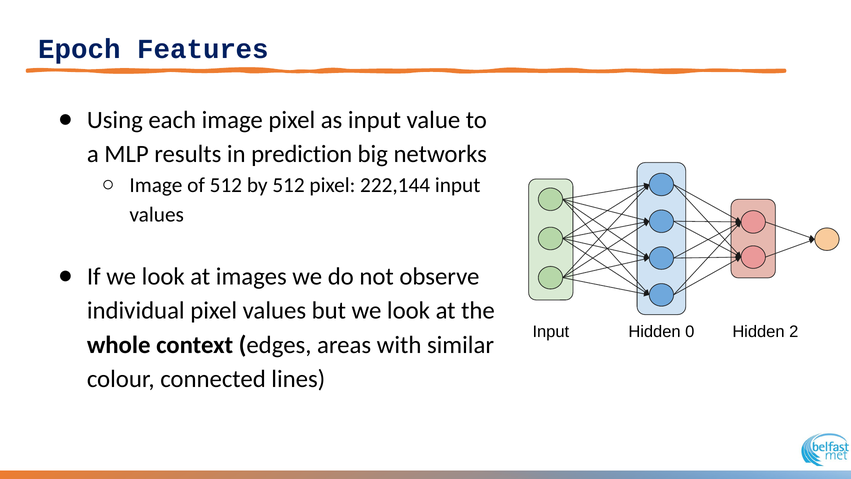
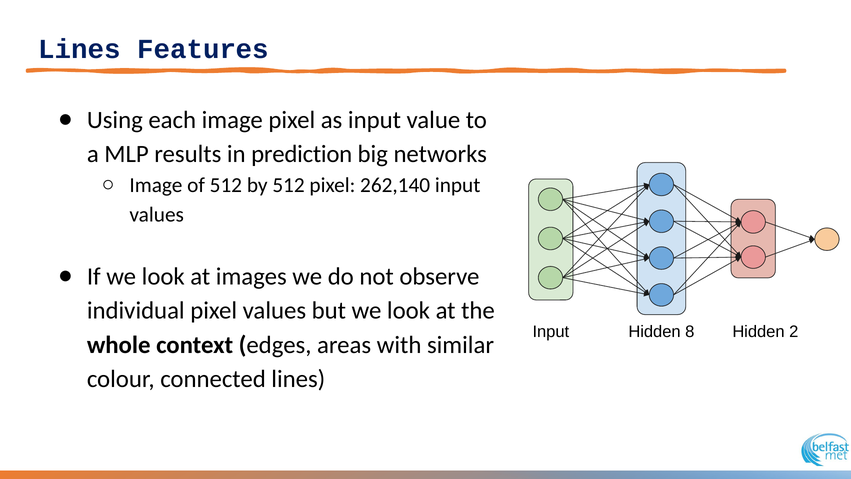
Epoch: Epoch -> Lines (79, 49)
222,144: 222,144 -> 262,140 (395, 185)
0: 0 -> 8 (690, 331)
